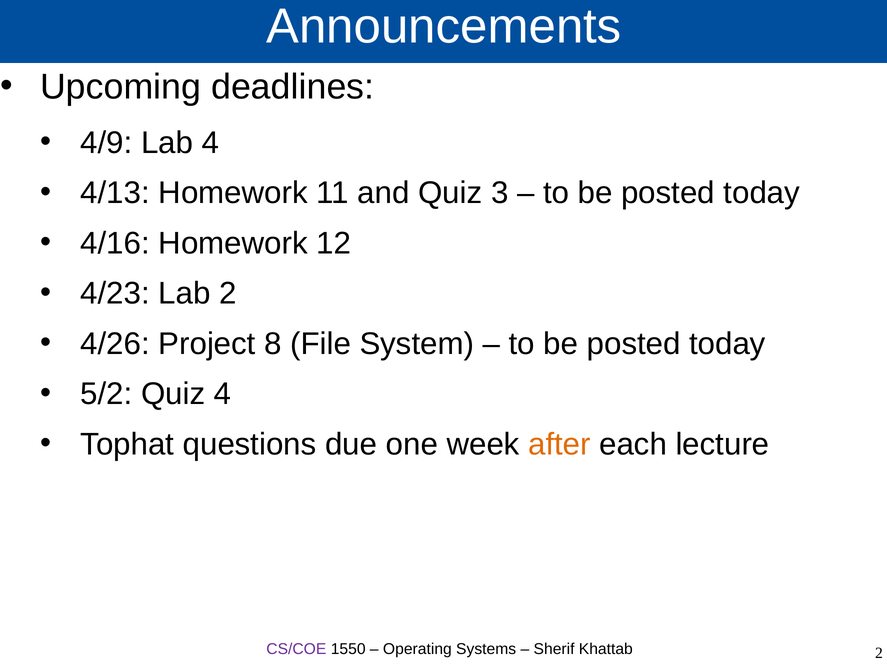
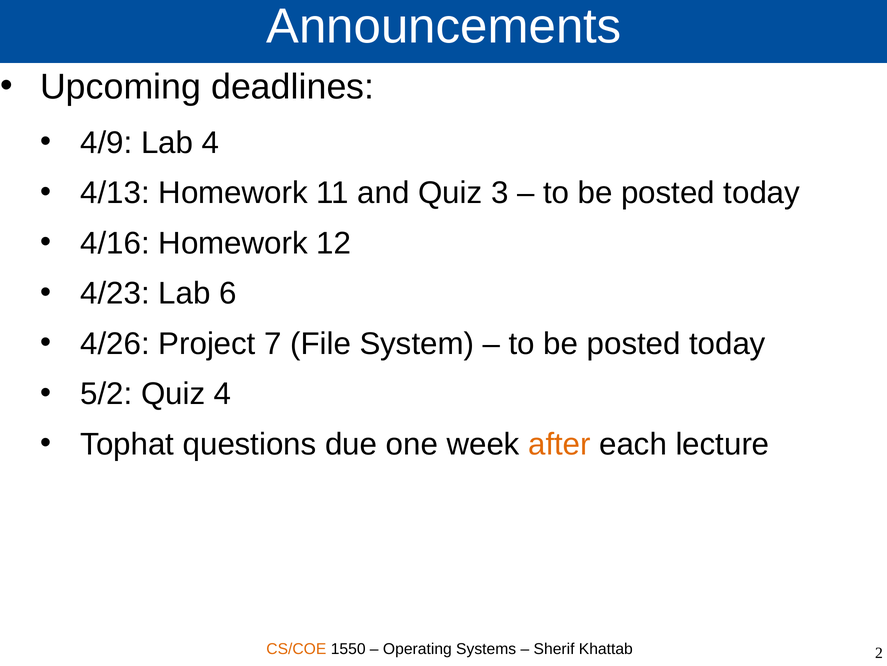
Lab 2: 2 -> 6 (228, 293)
8: 8 -> 7 (273, 343)
CS/COE colour: purple -> orange (296, 648)
